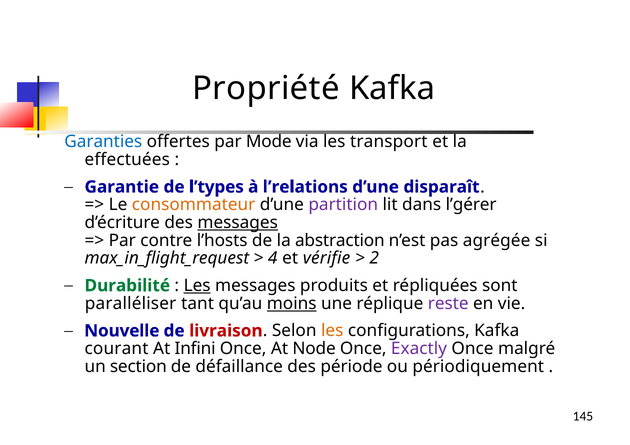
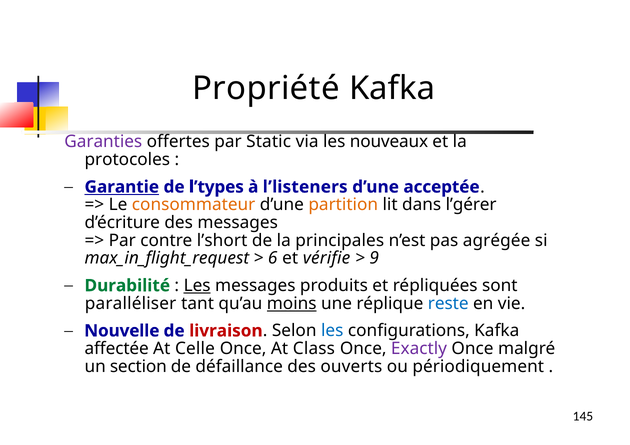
Garanties colour: blue -> purple (103, 142)
Mode: Mode -> Static (269, 142)
transport: transport -> nouveaux (389, 142)
effectuées: effectuées -> protocoles (127, 160)
Garantie underline: none -> present (122, 187)
l’relations: l’relations -> l’listeners (305, 187)
disparaît: disparaît -> acceptée (442, 187)
partition colour: purple -> orange (343, 205)
messages underline: present -> none (238, 223)
l’hosts: l’hosts -> l’short (222, 241)
abstraction: abstraction -> principales (340, 241)
4: 4 -> 6 (273, 258)
2: 2 -> 9 (374, 258)
reste colour: purple -> blue (448, 304)
les colour: orange -> blue (332, 331)
courant: courant -> affectée (117, 349)
Infini: Infini -> Celle (195, 349)
Node: Node -> Class (314, 349)
période: période -> ouverts (351, 367)
